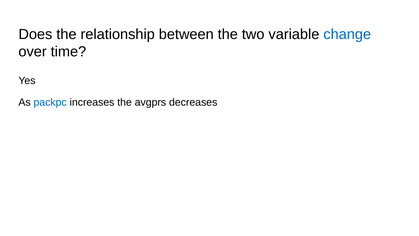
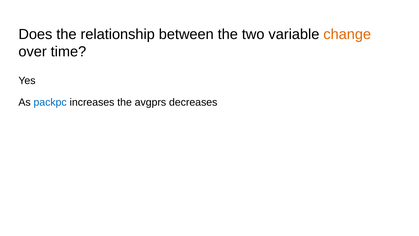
change colour: blue -> orange (347, 34)
